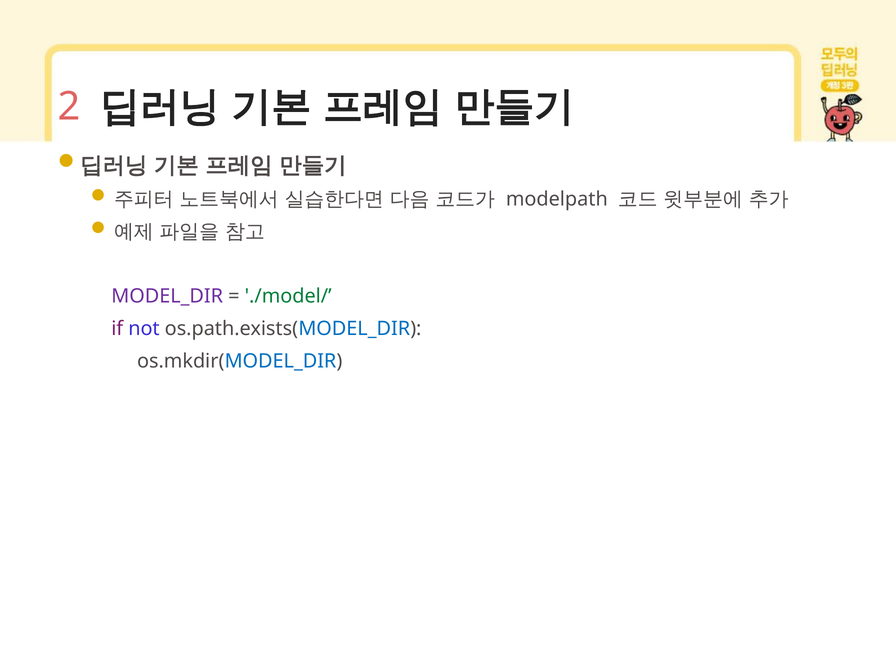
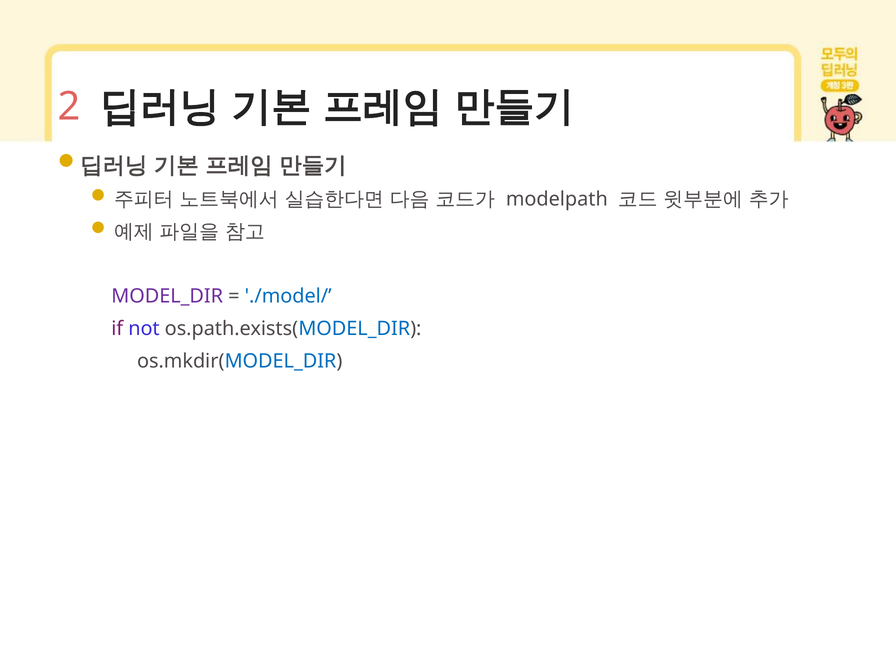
./model/ colour: green -> blue (288, 296)
